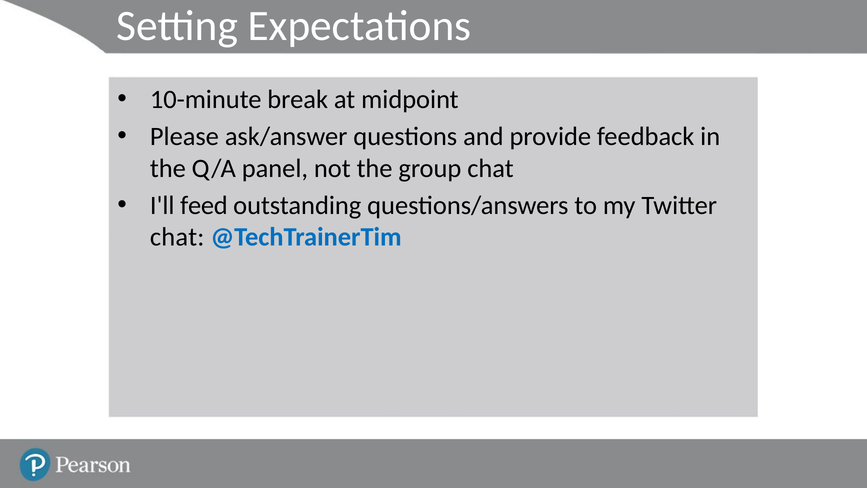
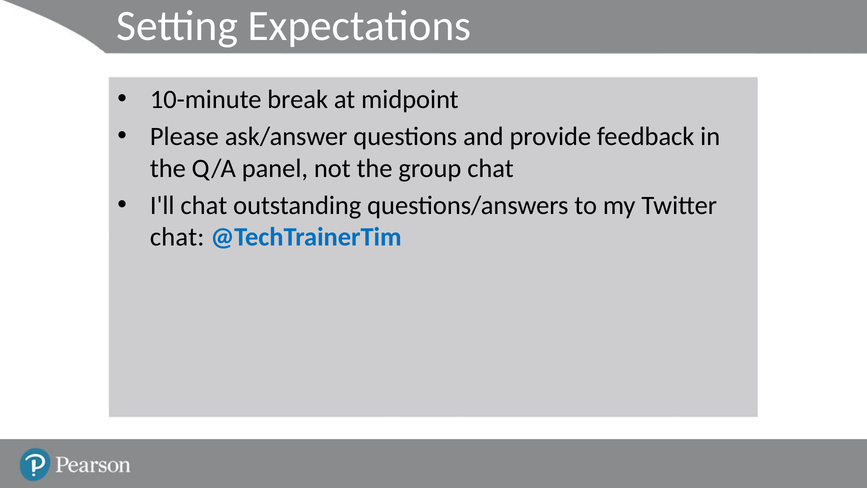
I'll feed: feed -> chat (204, 205)
